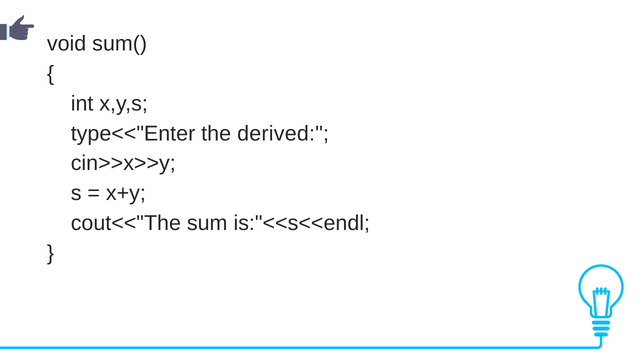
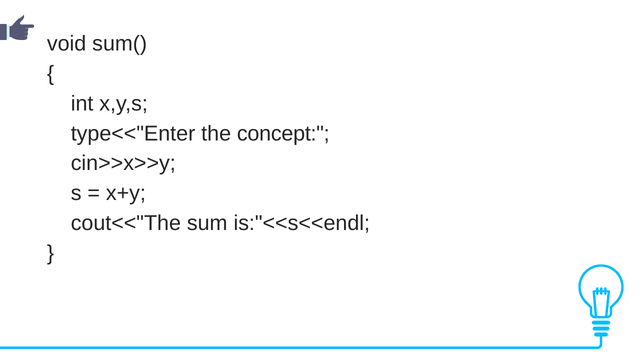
derived: derived -> concept (283, 134)
